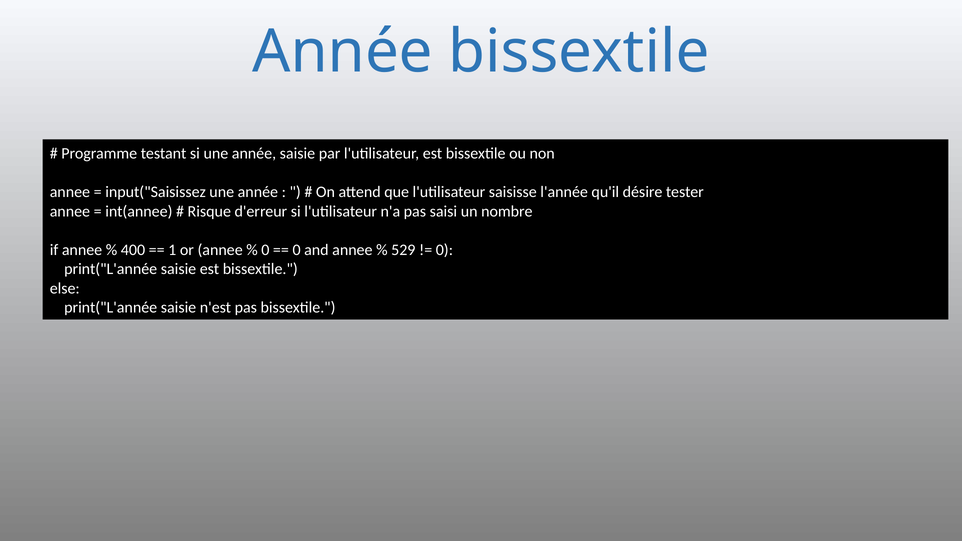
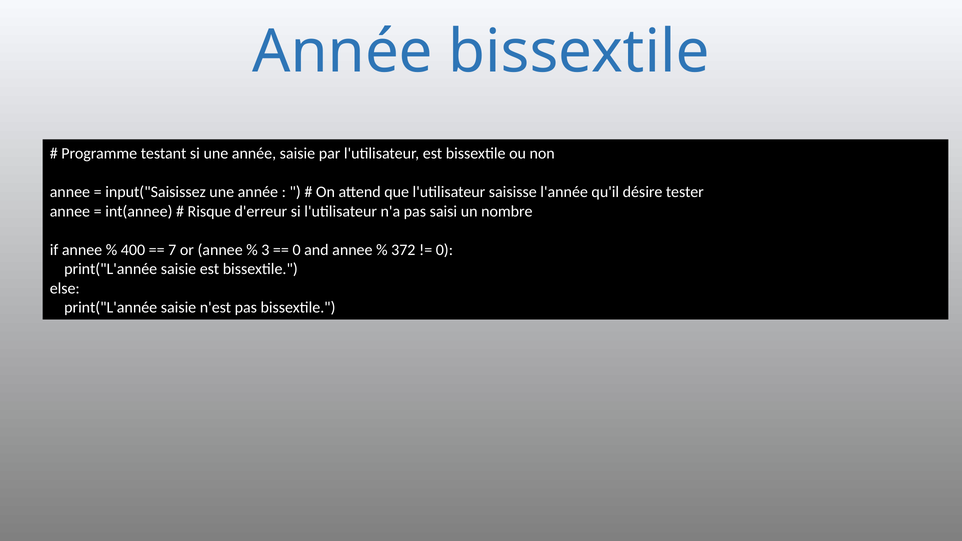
1: 1 -> 7 (172, 250)
0: 0 -> 3 (265, 250)
529: 529 -> 372 (403, 250)
